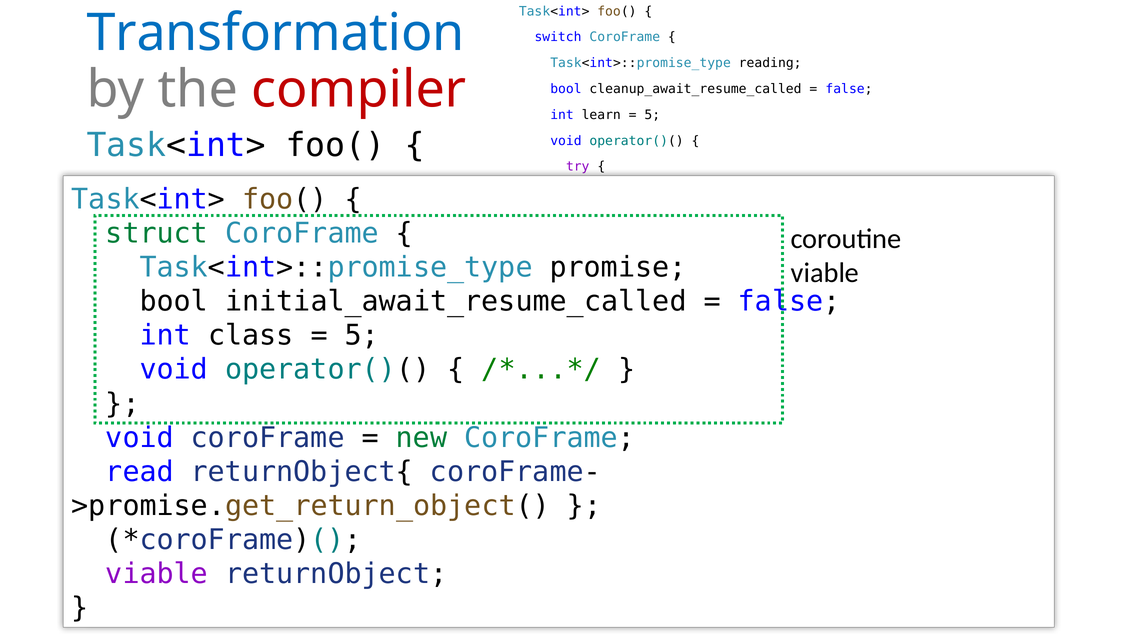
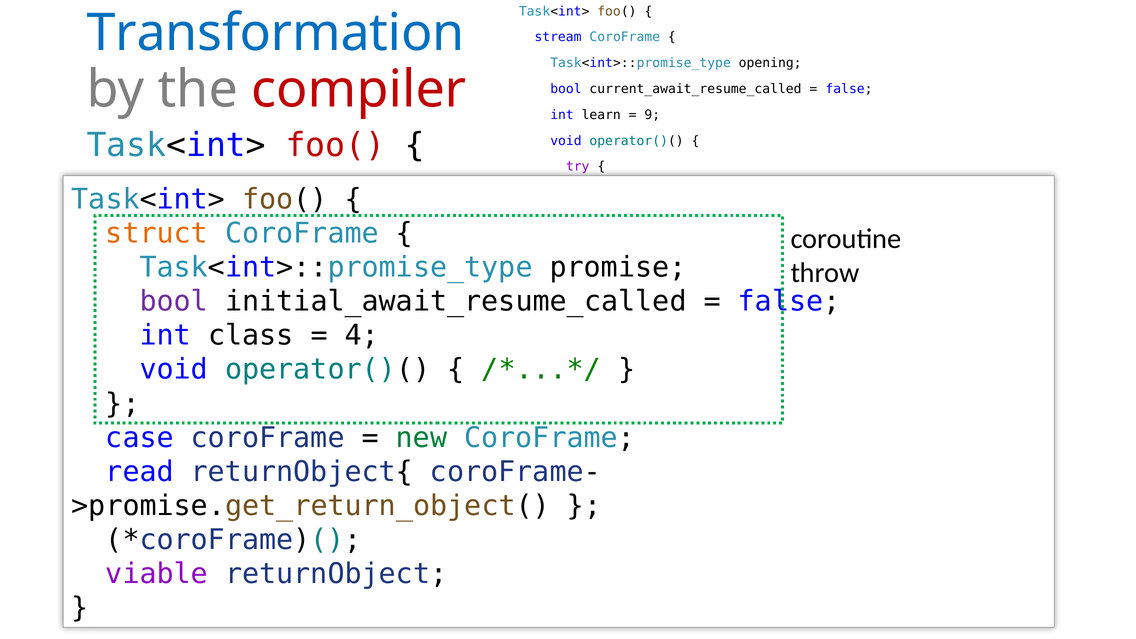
switch: switch -> stream (558, 37)
reading: reading -> opening (770, 63)
cleanup_await_resume_called: cleanup_await_resume_called -> current_await_resume_called (696, 89)
5: 5 -> 9 (652, 115)
foo( colour: black -> red (335, 145)
struct colour: green -> orange (157, 233)
viable: viable -> throw (825, 273)
bool colour: black -> purple (174, 301)
5: 5 -> 4 (362, 335)
void: void -> case (140, 438)
